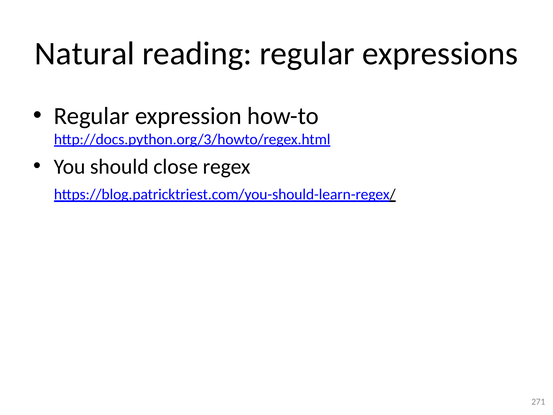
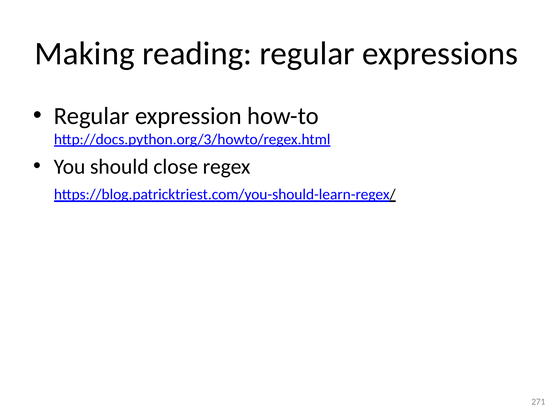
Natural: Natural -> Making (85, 53)
